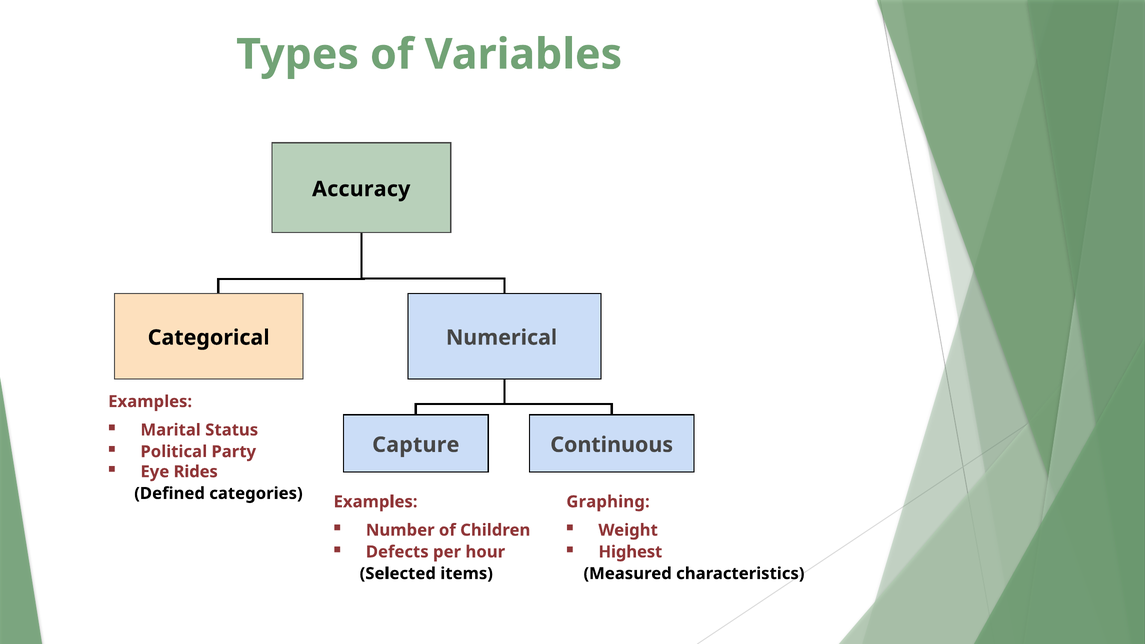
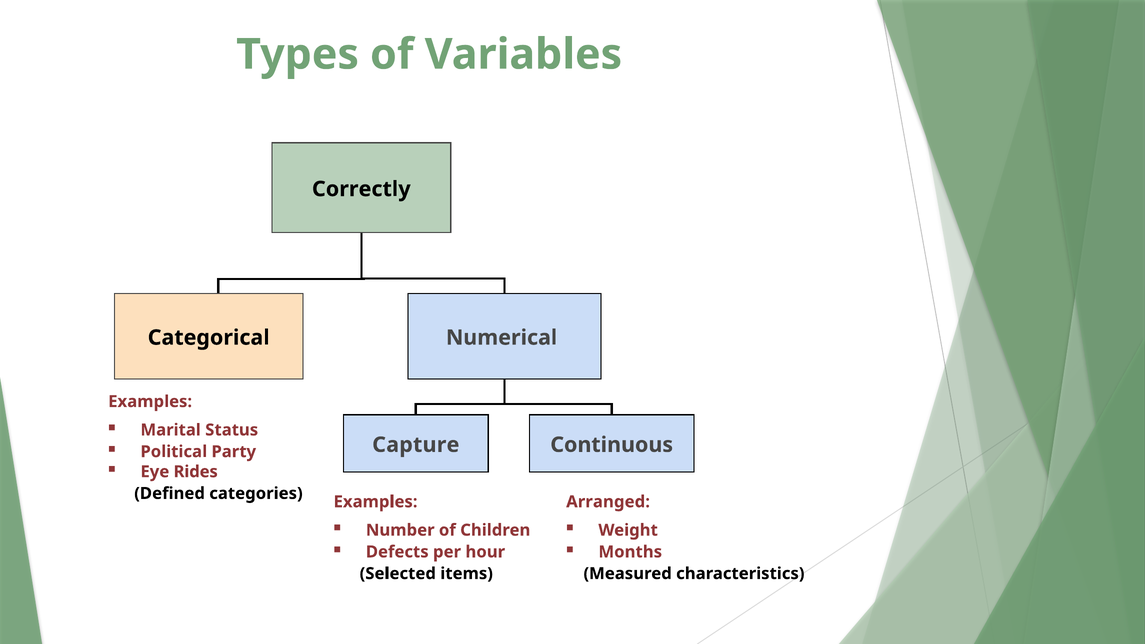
Accuracy: Accuracy -> Correctly (361, 189)
Graphing: Graphing -> Arranged (608, 502)
Highest: Highest -> Months (630, 552)
